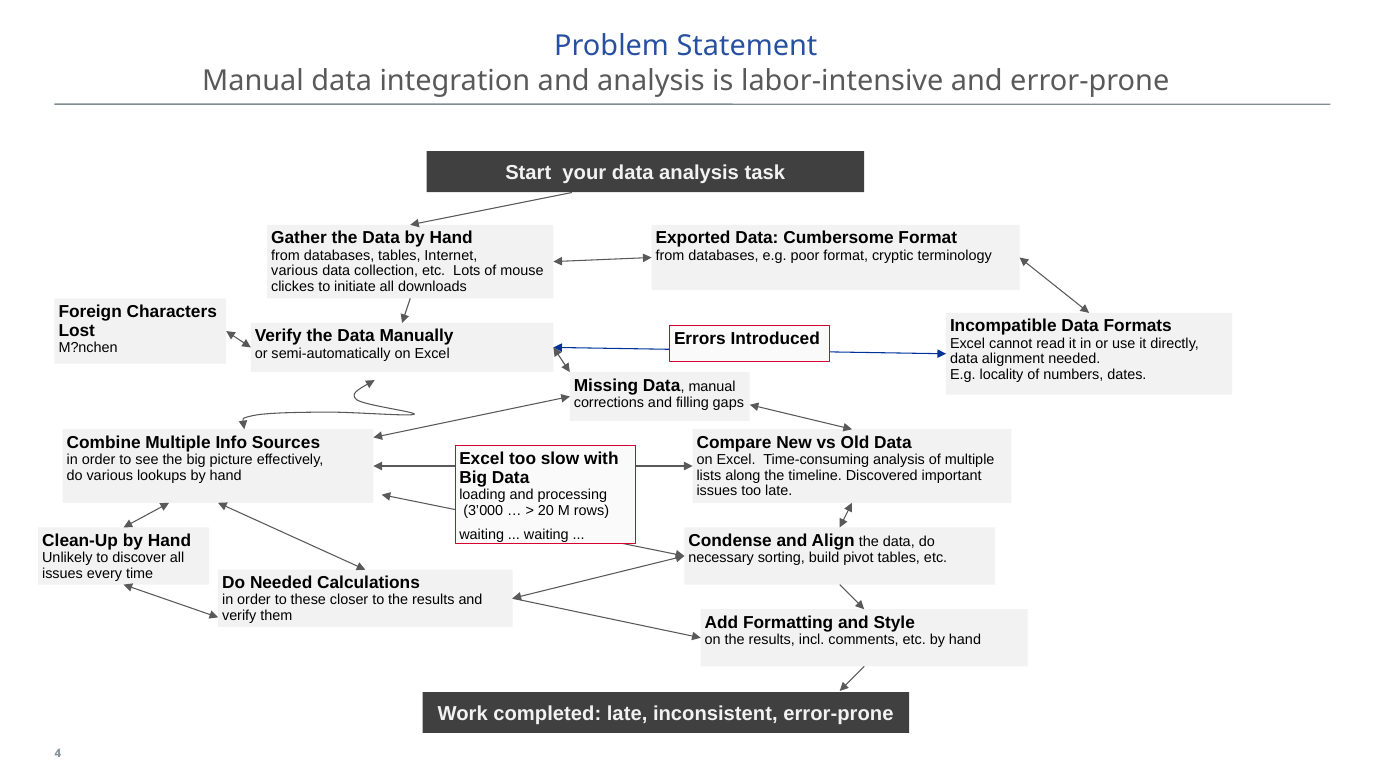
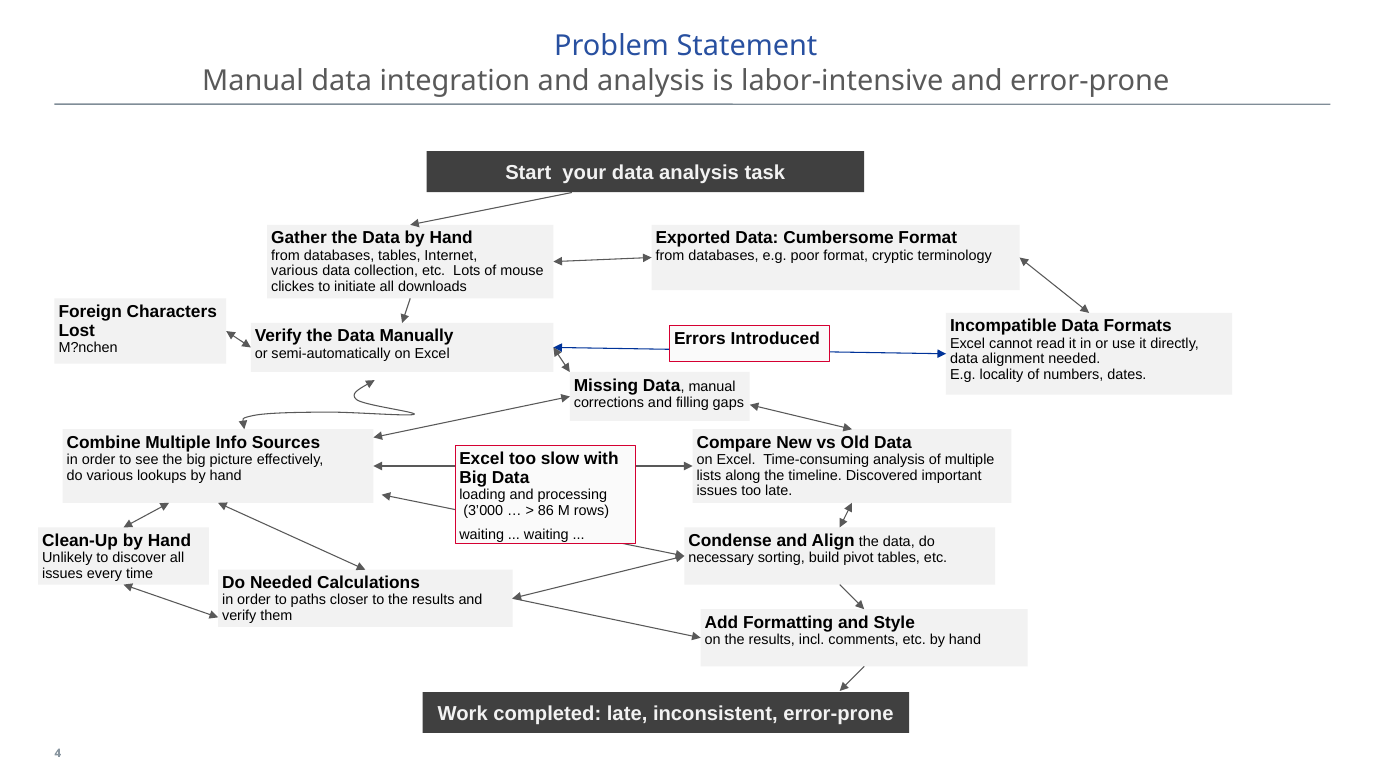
20: 20 -> 86 (546, 510)
these: these -> paths (308, 600)
